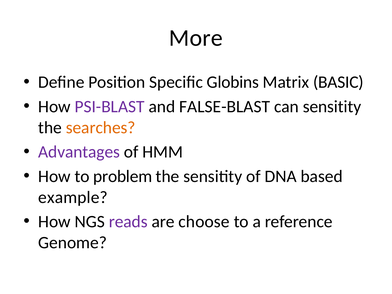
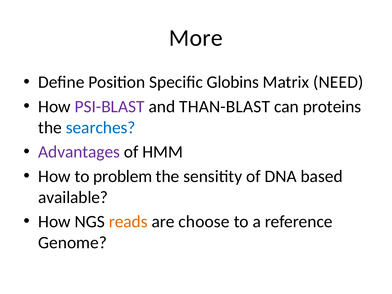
BASIC: BASIC -> NEED (338, 82)
FALSE-BLAST: FALSE-BLAST -> THAN-BLAST (225, 107)
can sensitity: sensitity -> proteins (332, 107)
searches colour: orange -> blue (101, 128)
example: example -> available (73, 197)
reads colour: purple -> orange (128, 222)
